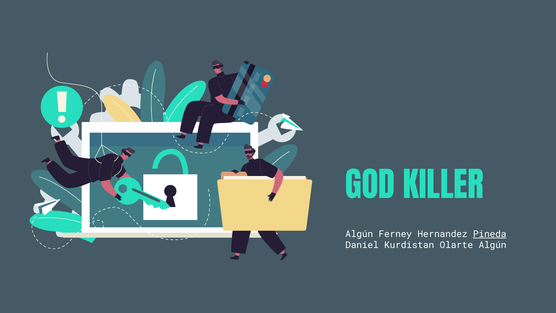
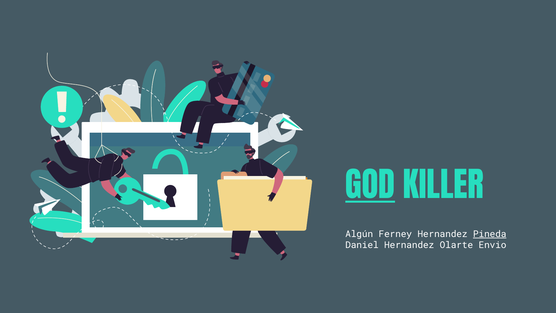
GOD underline: none -> present (370, 187)
Daniel Kurdistan: Kurdistan -> Hernandez (409, 245)
Olarte Algún: Algún -> Envio (493, 245)
